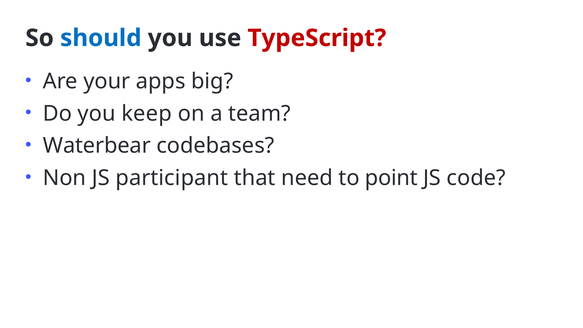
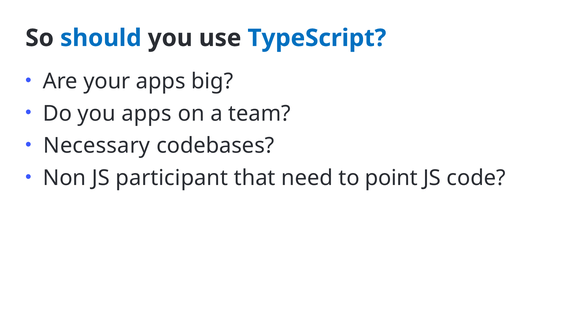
TypeScript colour: red -> blue (317, 38)
you keep: keep -> apps (147, 113)
Waterbear: Waterbear -> Necessary (97, 146)
